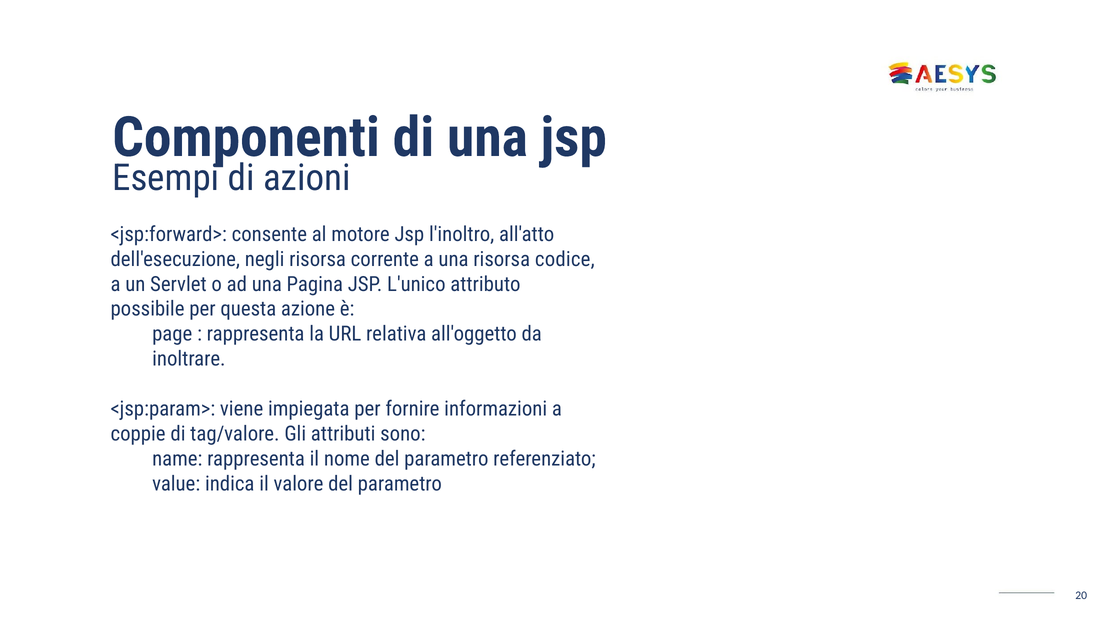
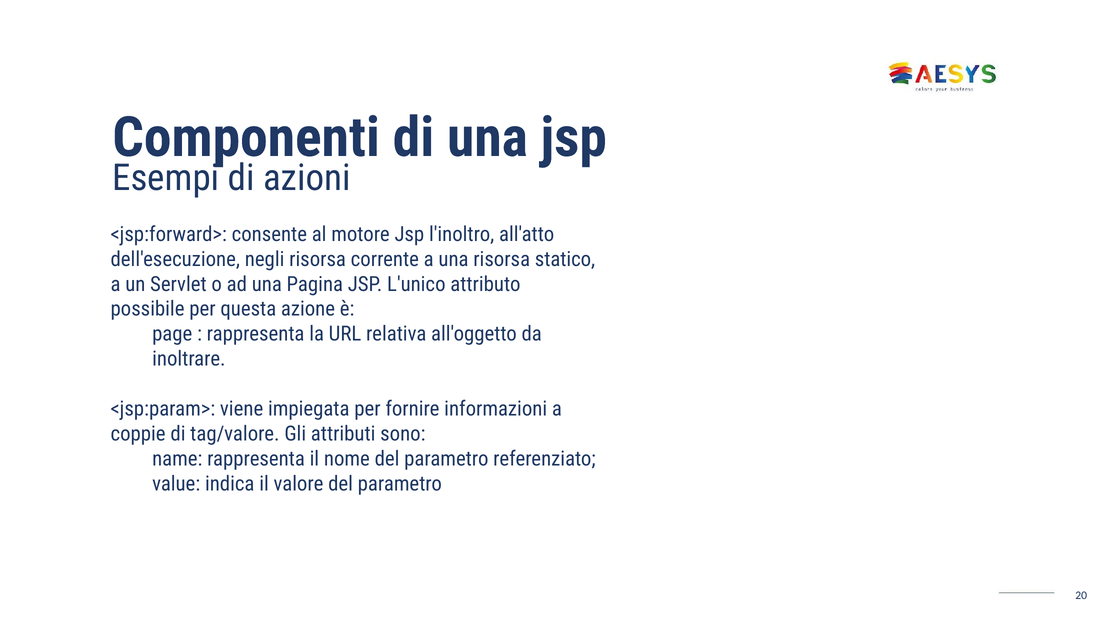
codice: codice -> statico (565, 259)
